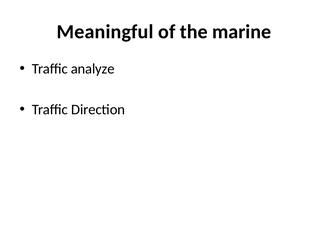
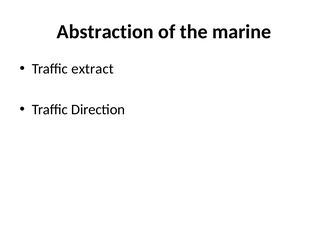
Meaningful: Meaningful -> Abstraction (105, 32)
analyze: analyze -> extract (93, 69)
